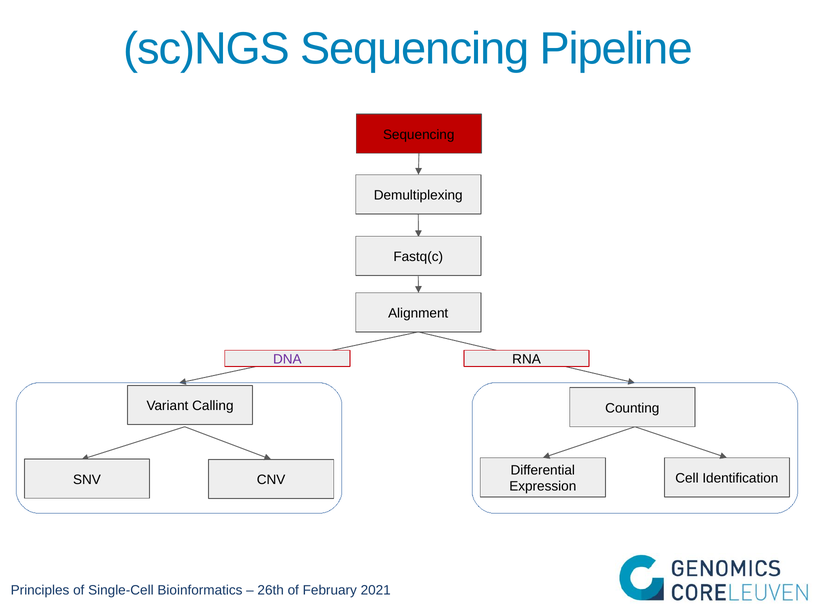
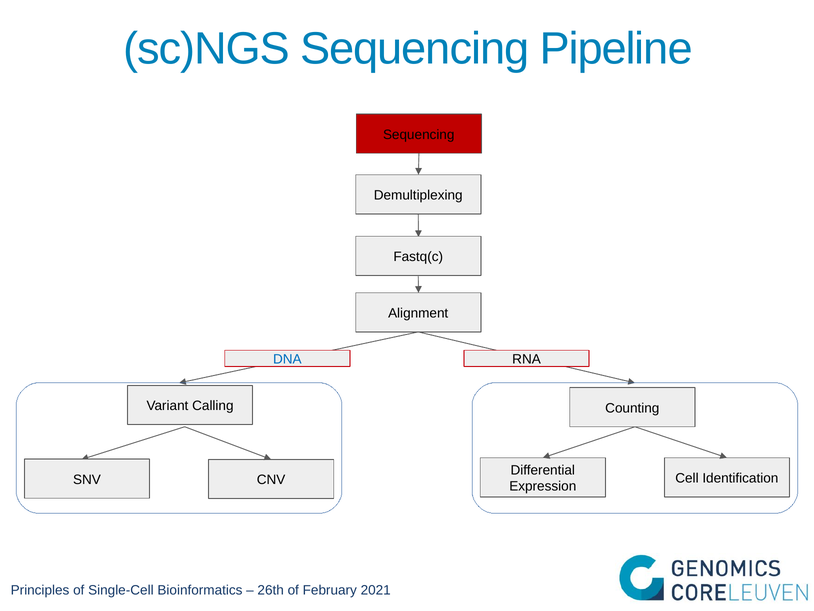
DNA colour: purple -> blue (287, 359)
